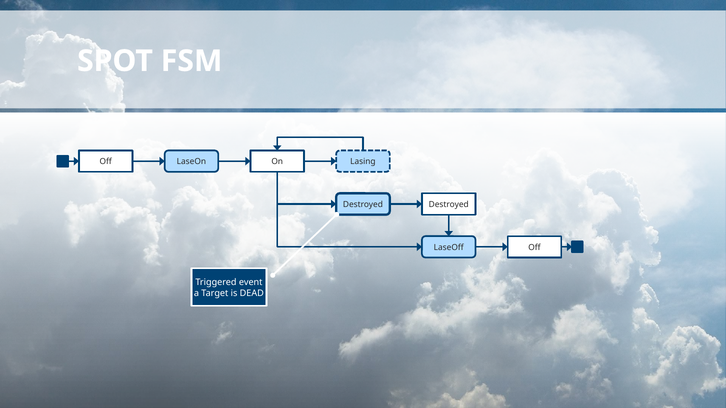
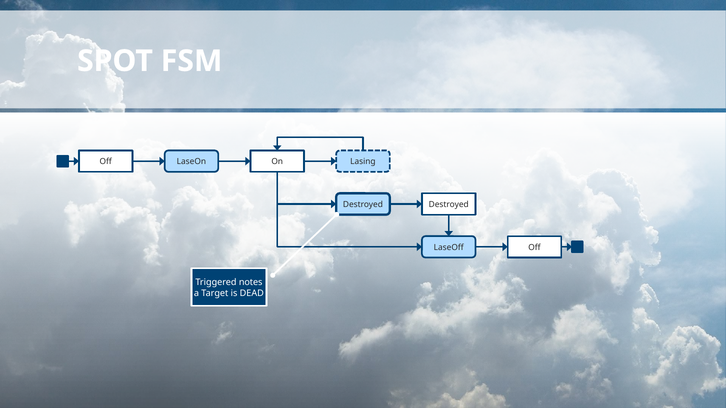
event: event -> notes (251, 282)
